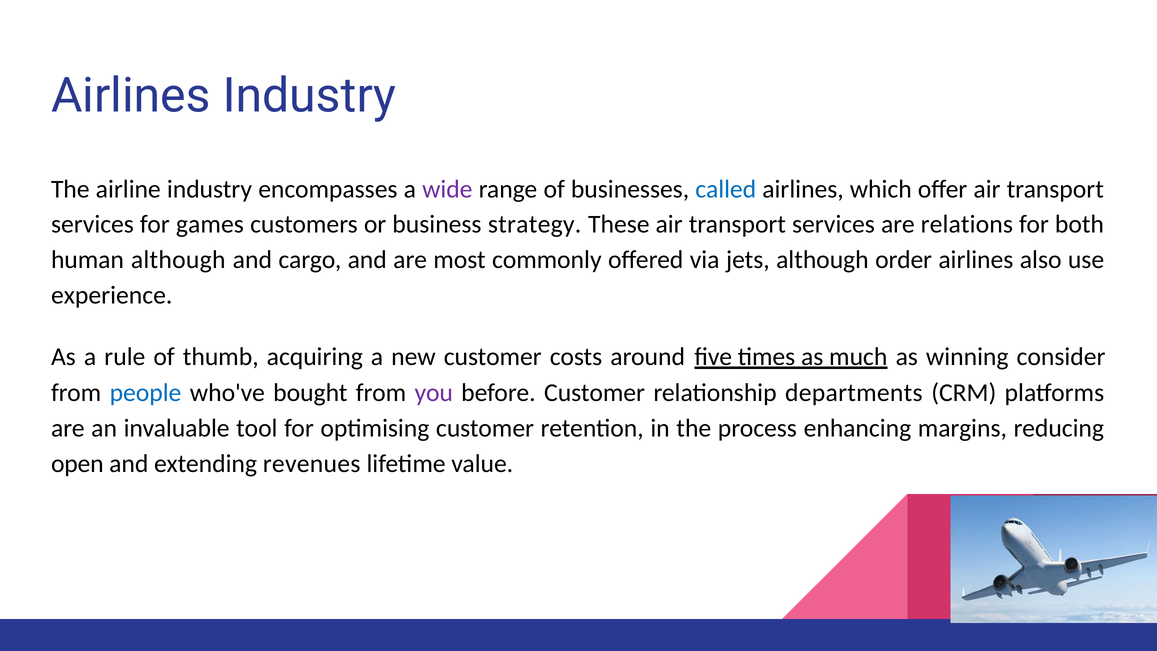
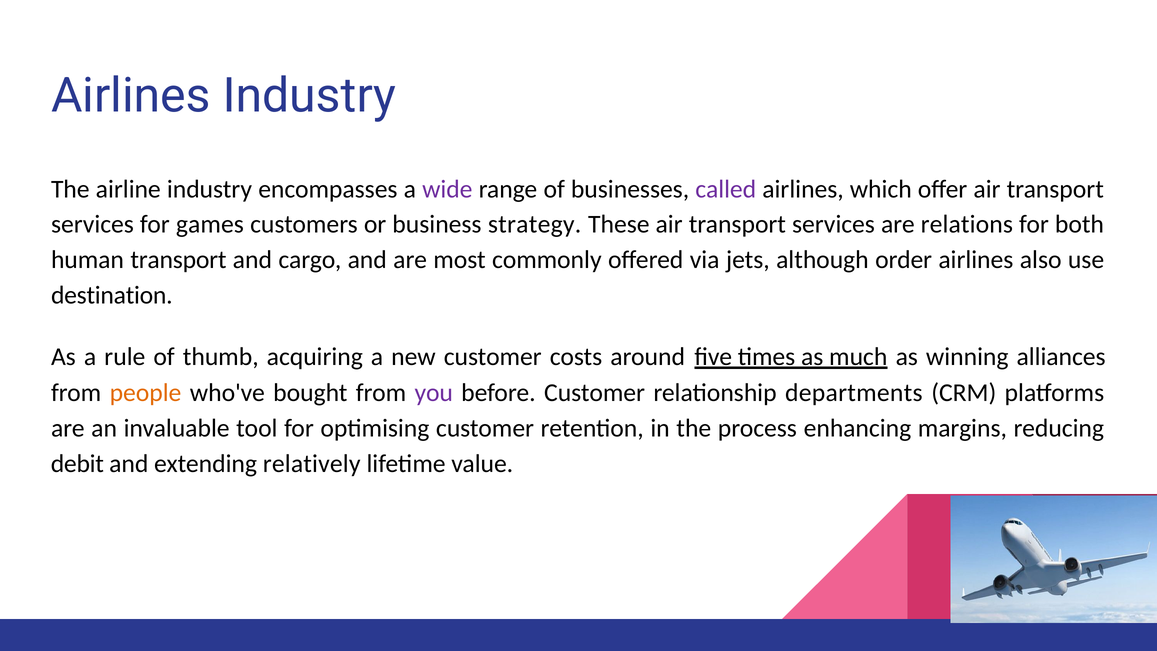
called colour: blue -> purple (726, 189)
human although: although -> transport (178, 260)
experience: experience -> destination (112, 295)
consider: consider -> alliances (1061, 357)
people colour: blue -> orange (146, 393)
open: open -> debit (77, 463)
revenues: revenues -> relatively (312, 463)
